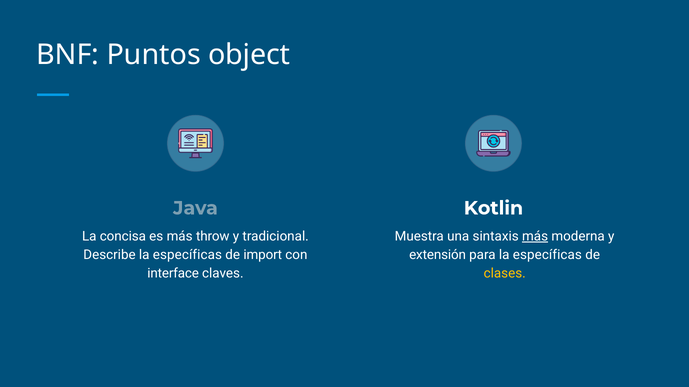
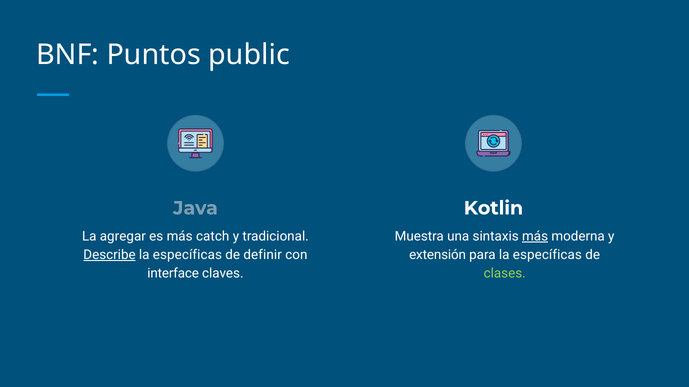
object: object -> public (249, 55)
concisa: concisa -> agregar (123, 237)
throw: throw -> catch (213, 237)
Describe underline: none -> present (109, 255)
import: import -> definir (263, 255)
clases colour: yellow -> light green (505, 274)
